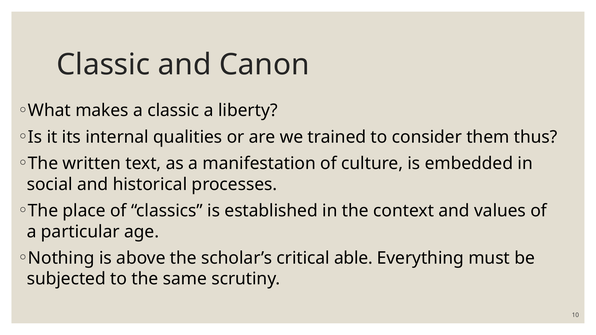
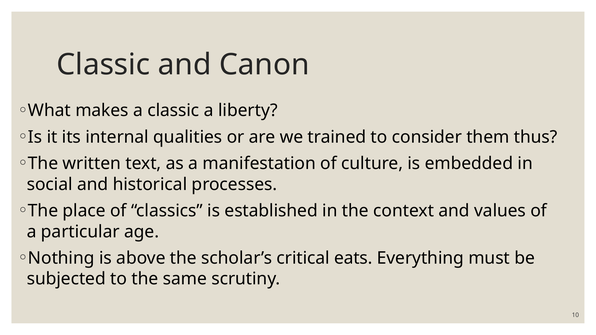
able: able -> eats (353, 258)
